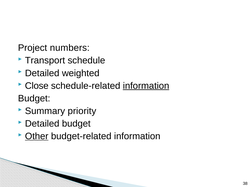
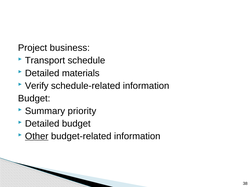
numbers: numbers -> business (70, 48)
weighted: weighted -> materials (81, 73)
Close: Close -> Verify (37, 86)
information underline: present -> none (146, 86)
